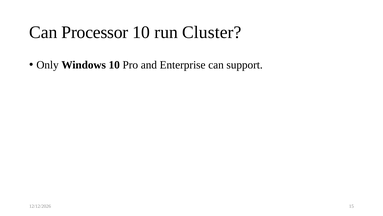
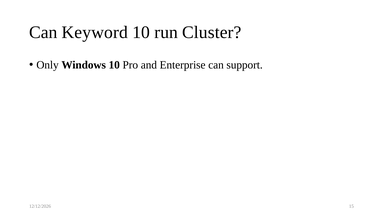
Processor: Processor -> Keyword (95, 32)
